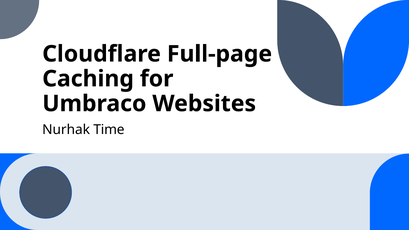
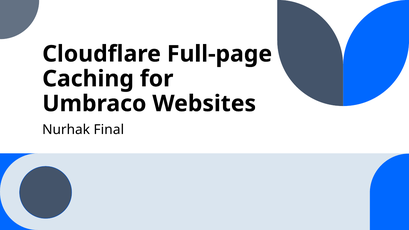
Time: Time -> Final (109, 130)
